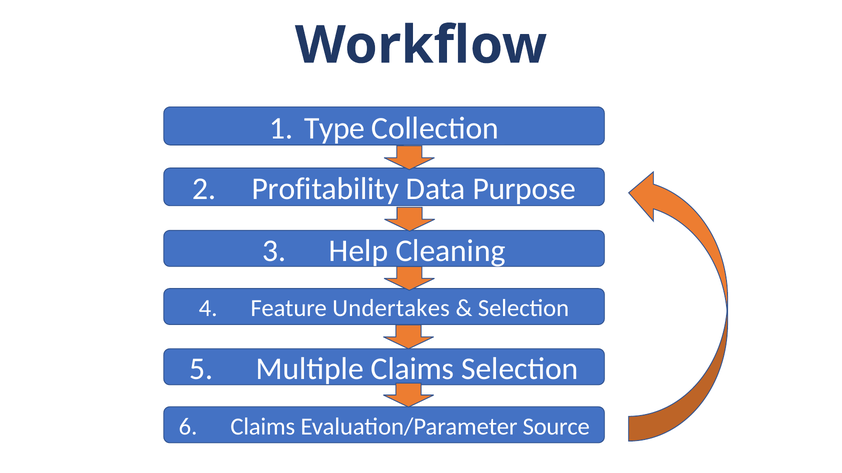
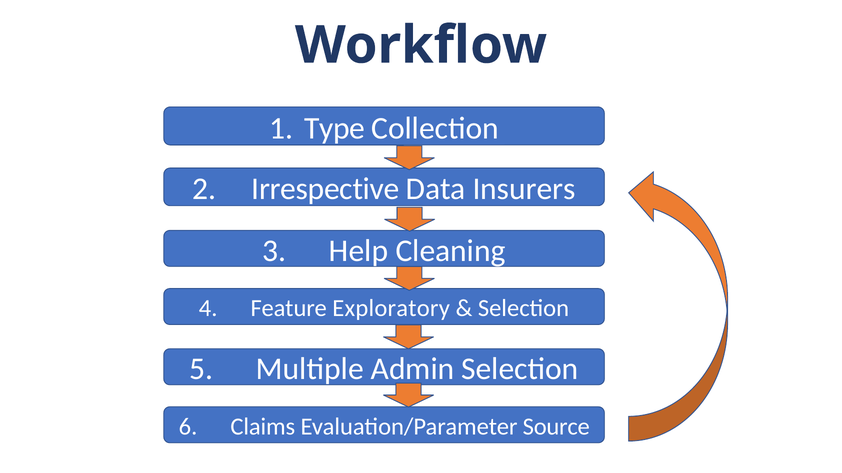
Profitability: Profitability -> Irrespective (325, 189)
Purpose: Purpose -> Insurers (524, 189)
Undertakes: Undertakes -> Exploratory (391, 309)
Multiple Claims: Claims -> Admin (413, 369)
